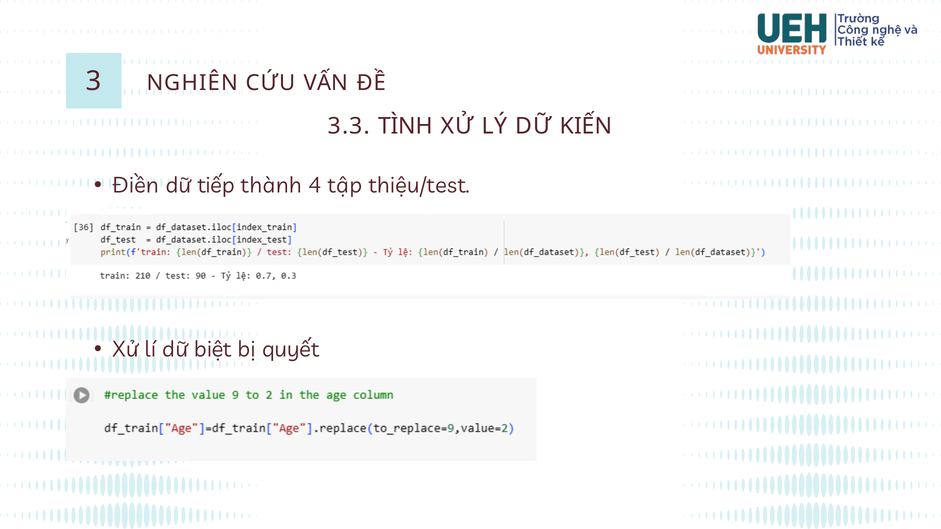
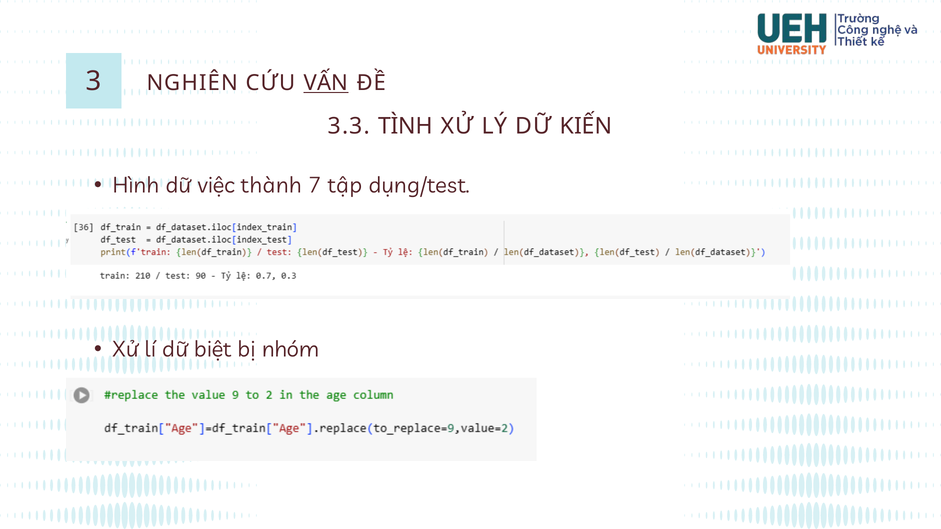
VẤN underline: none -> present (326, 83)
Điền: Điền -> Hình (136, 186)
tiếp: tiếp -> việc (216, 186)
4: 4 -> 7 (315, 186)
thiệu/test: thiệu/test -> dụng/test (419, 186)
quyết: quyết -> nhóm (291, 350)
